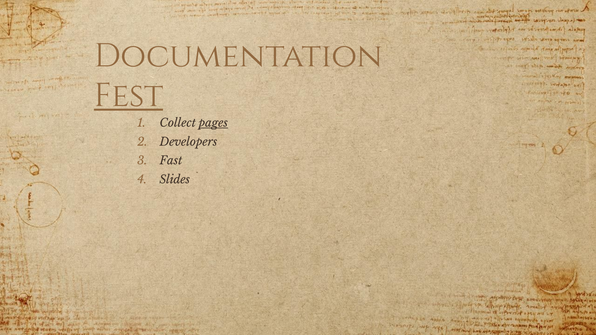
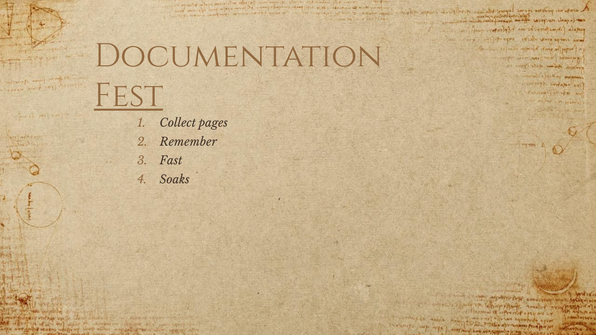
pages underline: present -> none (213, 123)
Developers: Developers -> Remember (188, 142)
Slides: Slides -> Soaks (175, 180)
